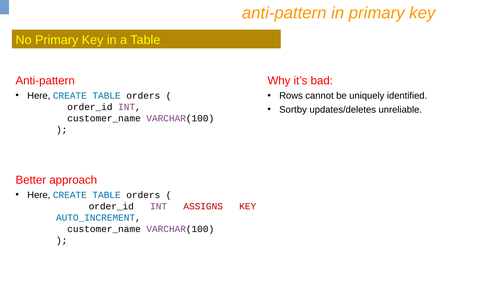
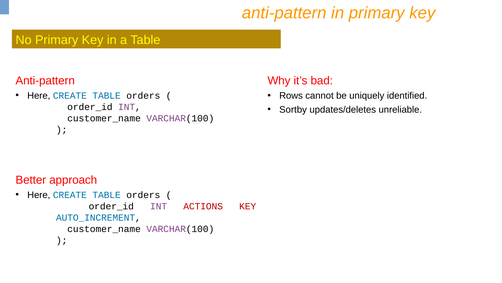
ASSIGNS: ASSIGNS -> ACTIONS (203, 206)
